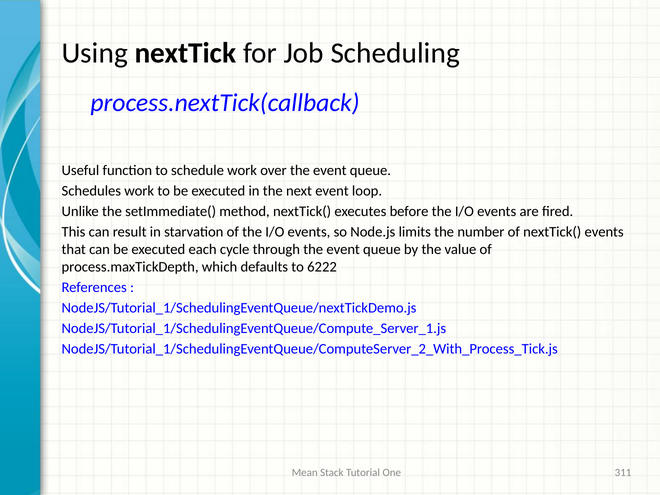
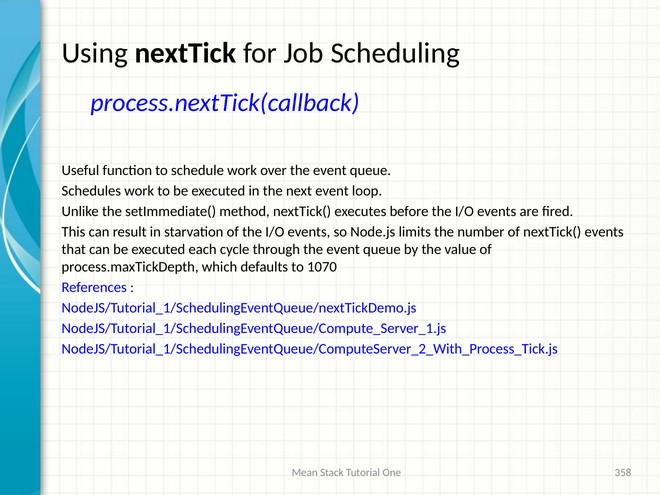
6222: 6222 -> 1070 (322, 267)
311: 311 -> 358 (623, 473)
